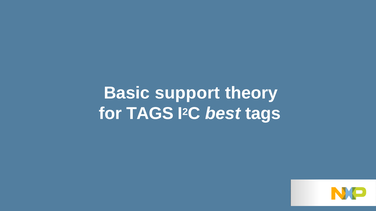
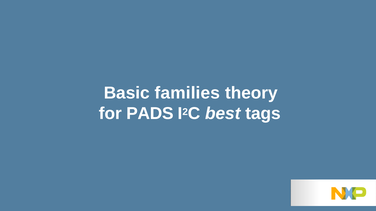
support: support -> families (187, 93)
for TAGS: TAGS -> PADS (150, 114)
